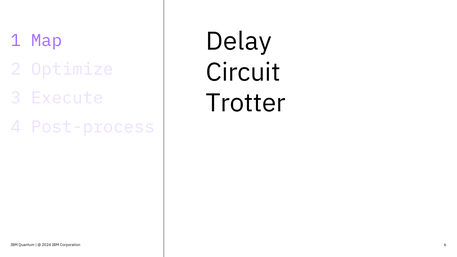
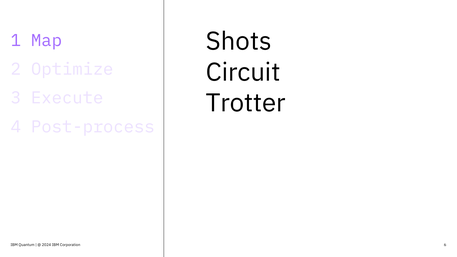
Delay: Delay -> Shots (239, 41)
